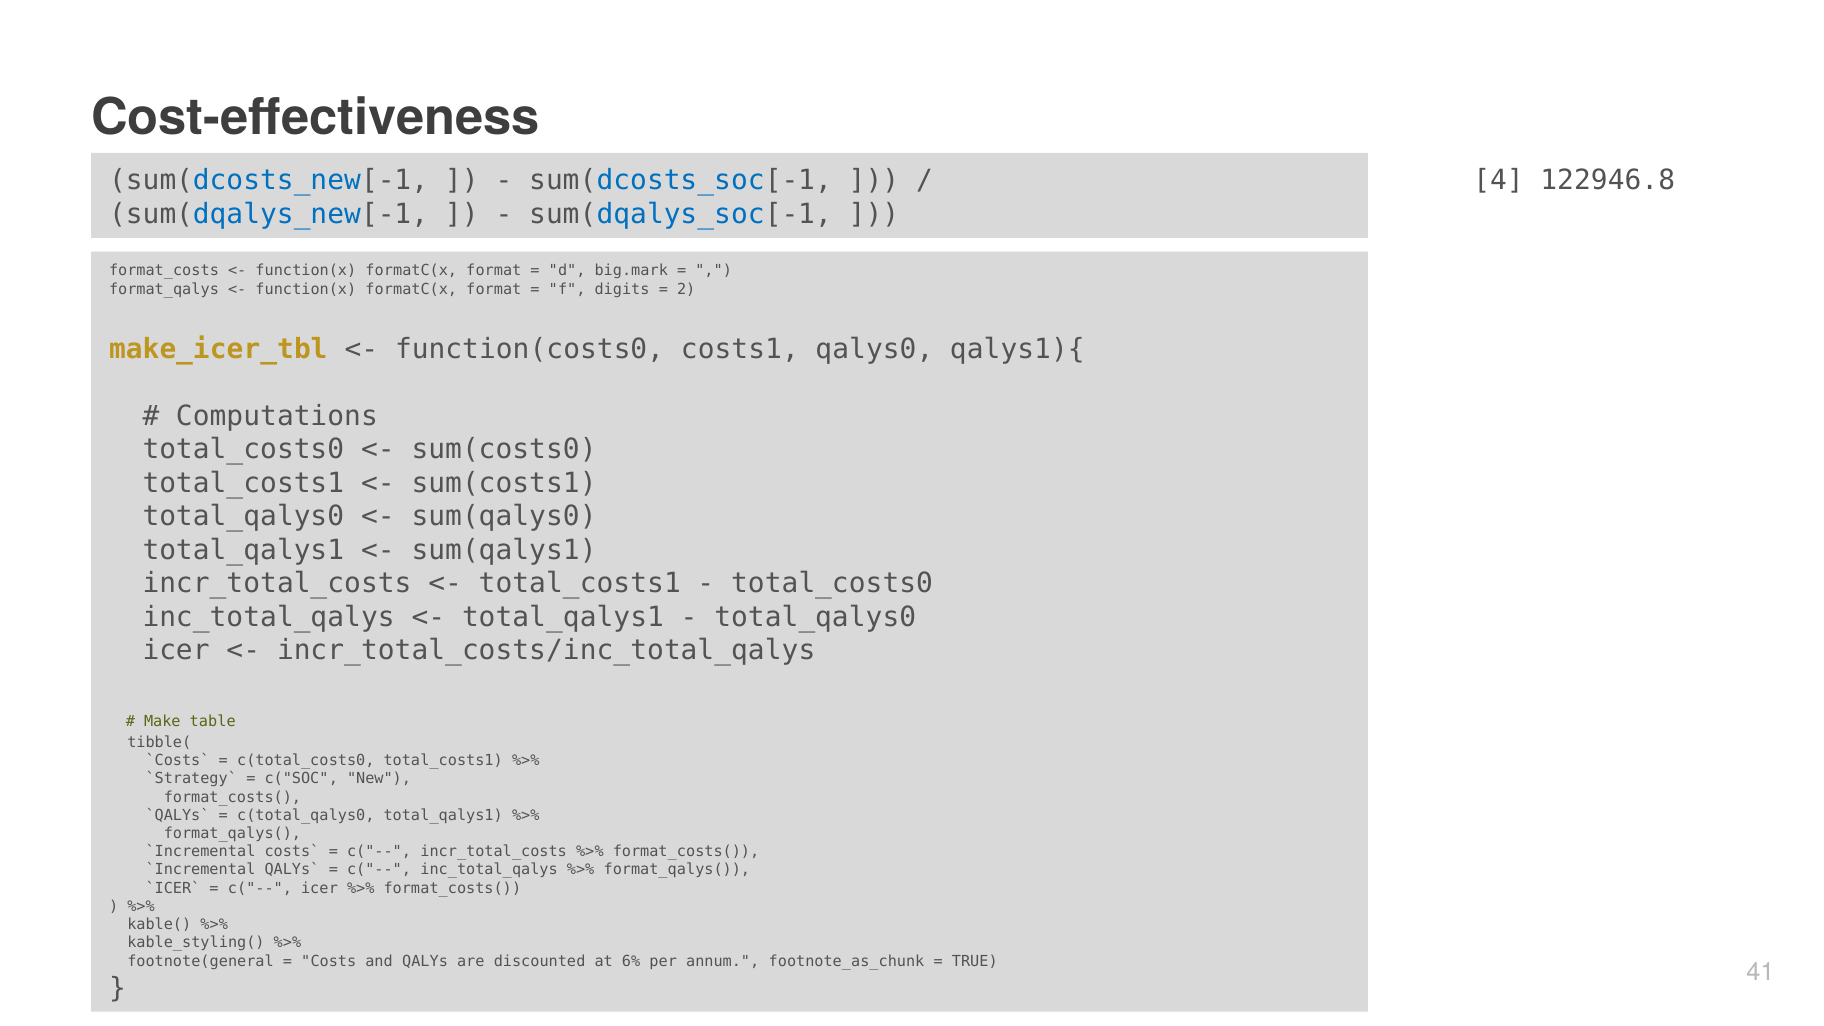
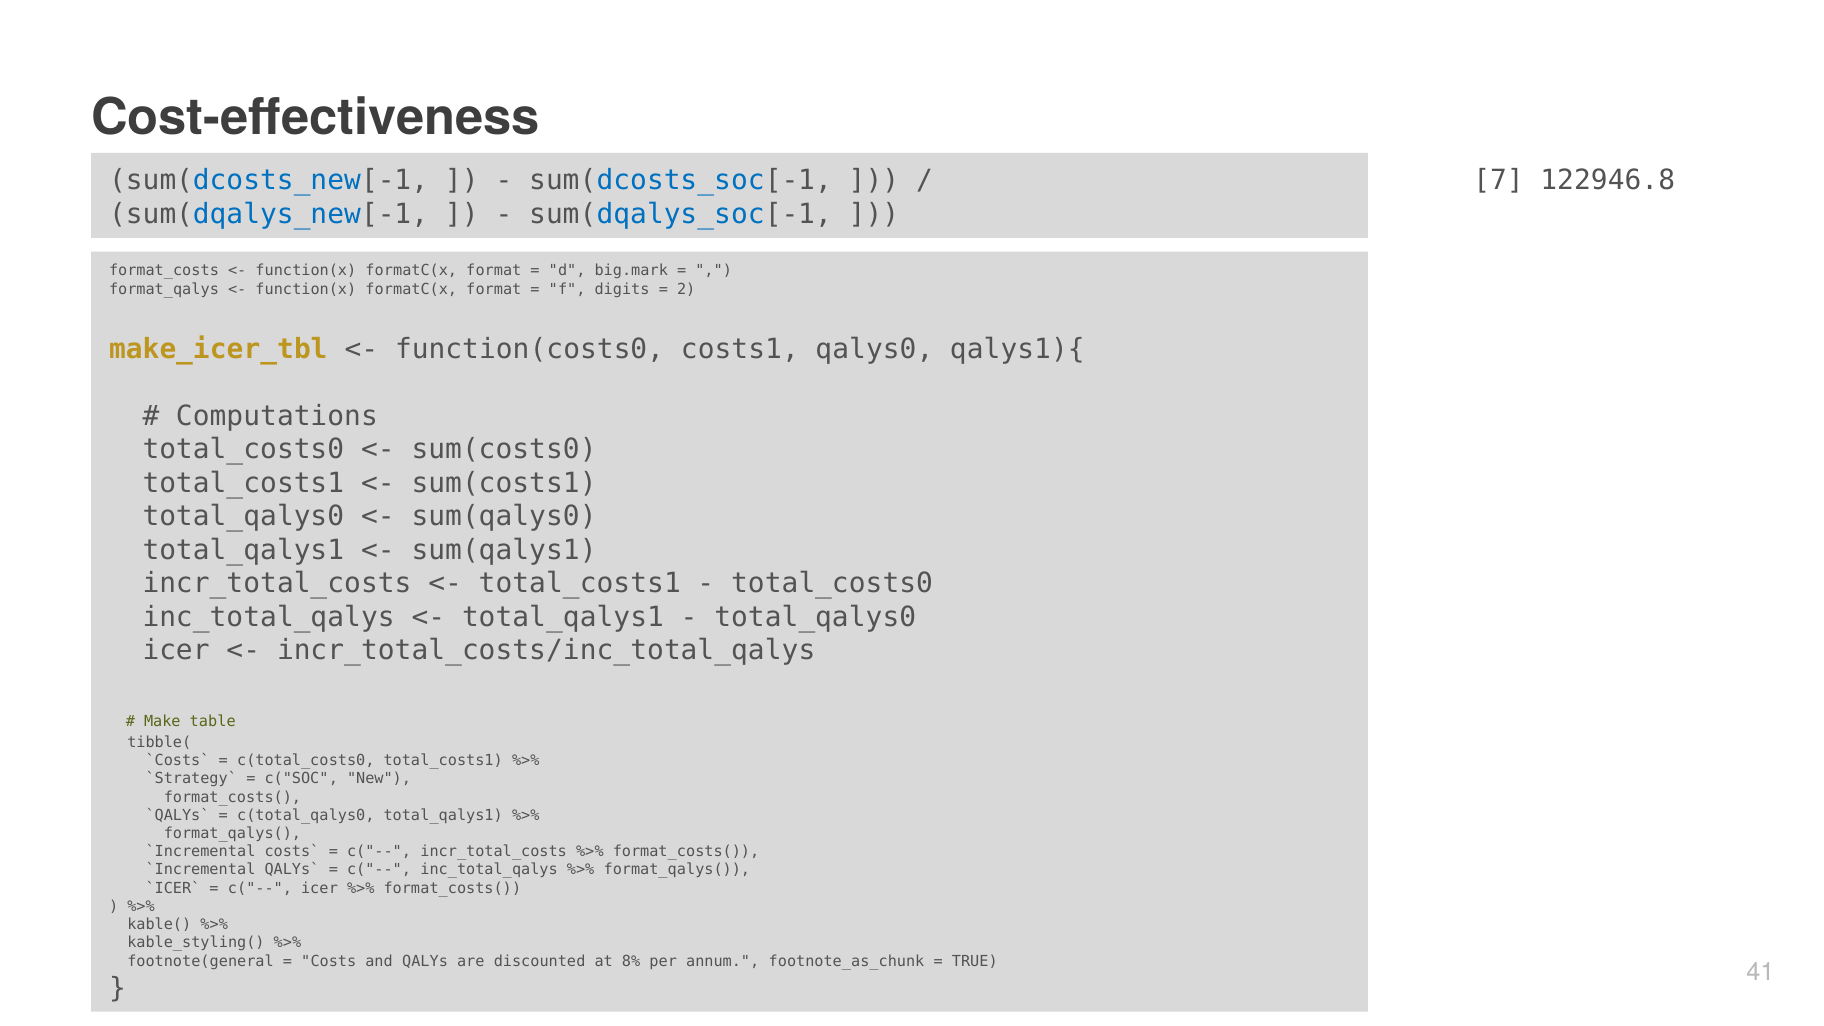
4: 4 -> 7 (1498, 181)
6%: 6% -> 8% (631, 961)
